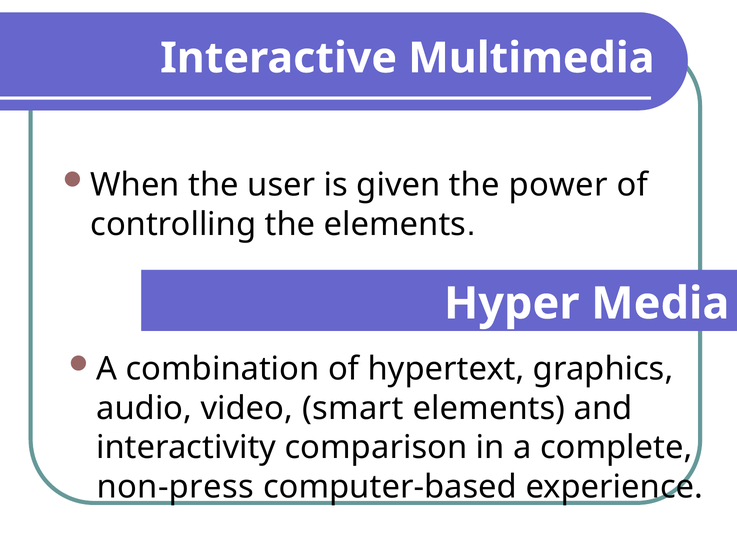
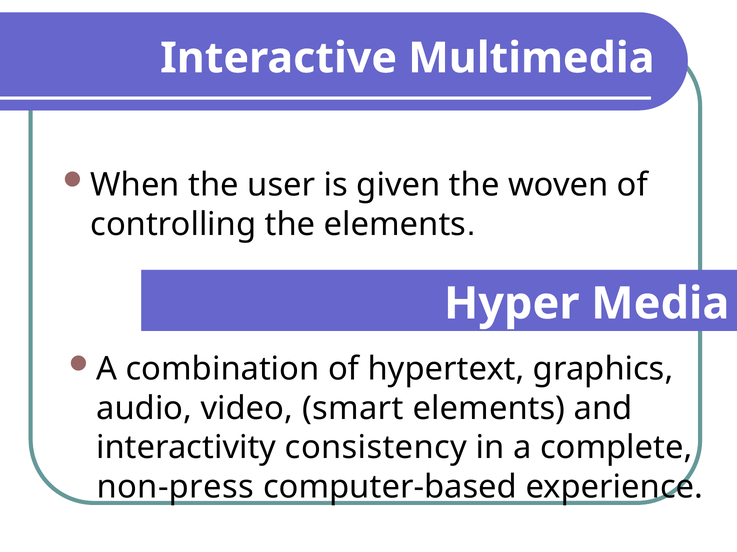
power: power -> woven (558, 185)
comparison: comparison -> consistency (376, 448)
